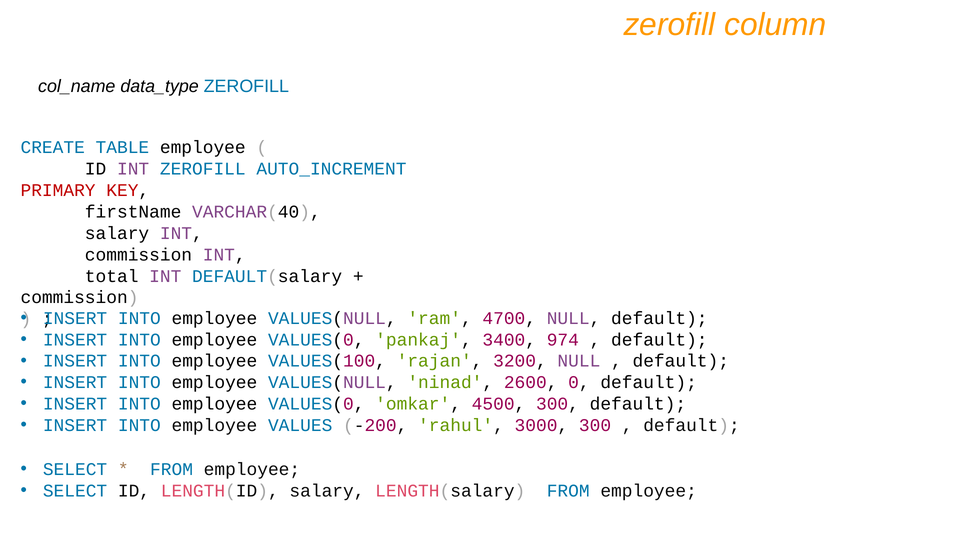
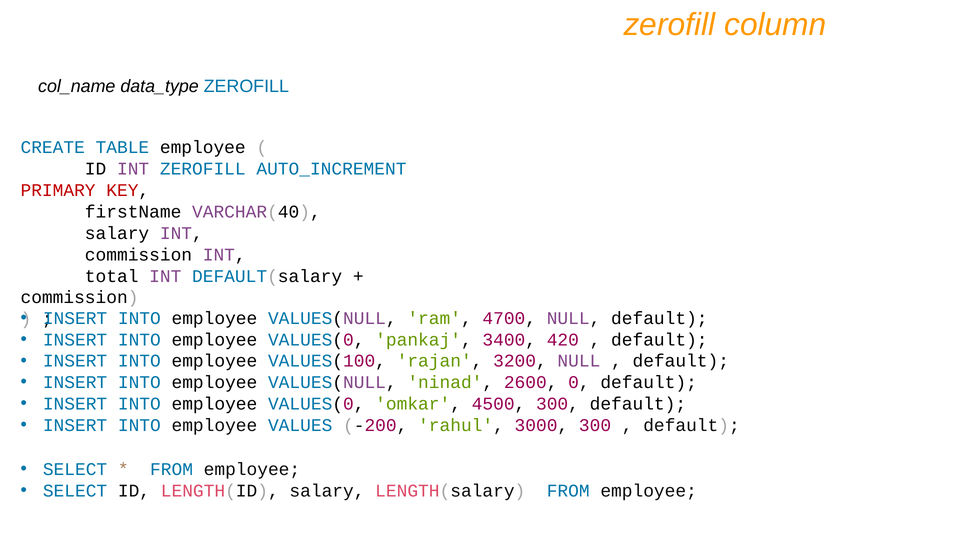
974: 974 -> 420 (563, 340)
